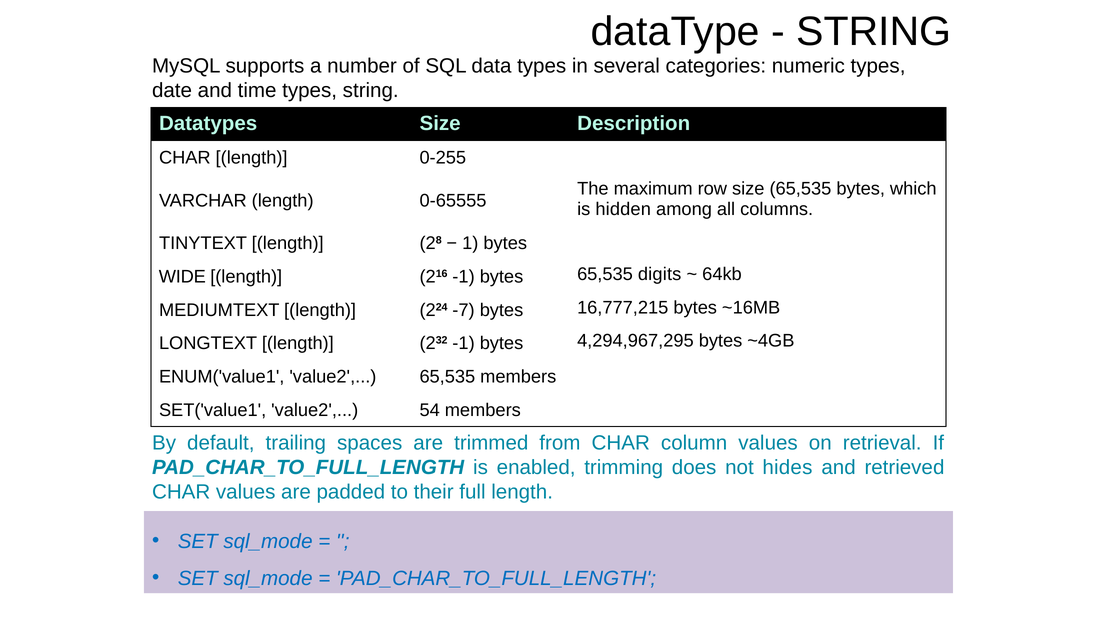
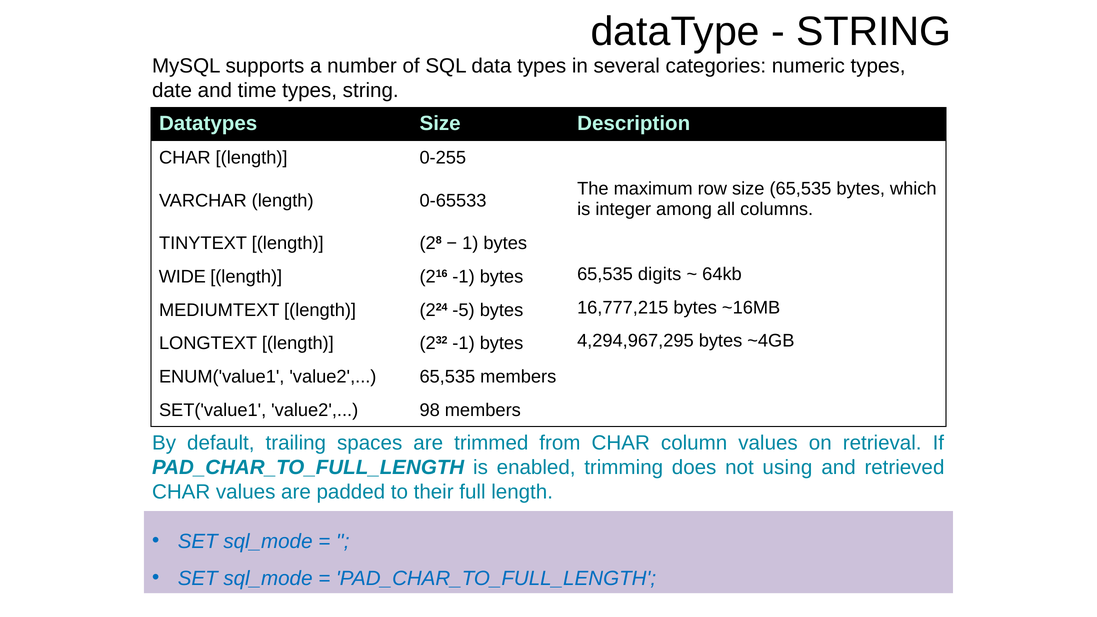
0-65555: 0-65555 -> 0-65533 (453, 201)
hidden: hidden -> integer (623, 209)
-7: -7 -> -5 (464, 310)
54: 54 -> 98 (430, 410)
hides: hides -> using (787, 468)
